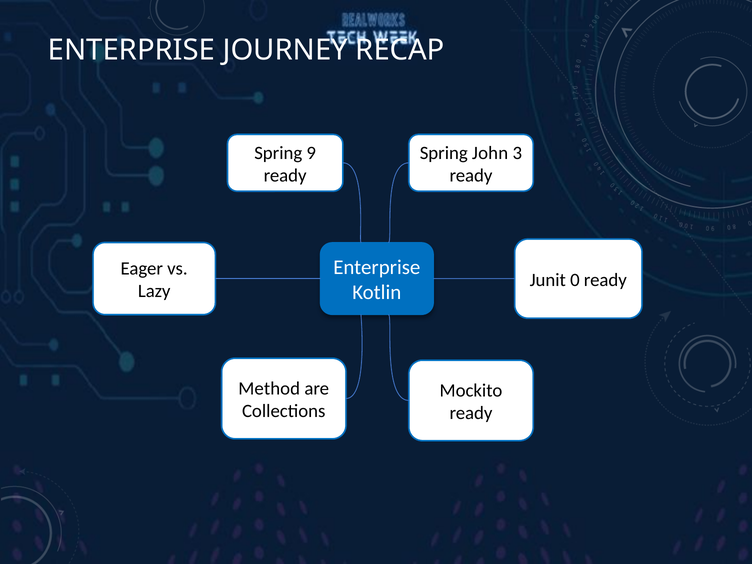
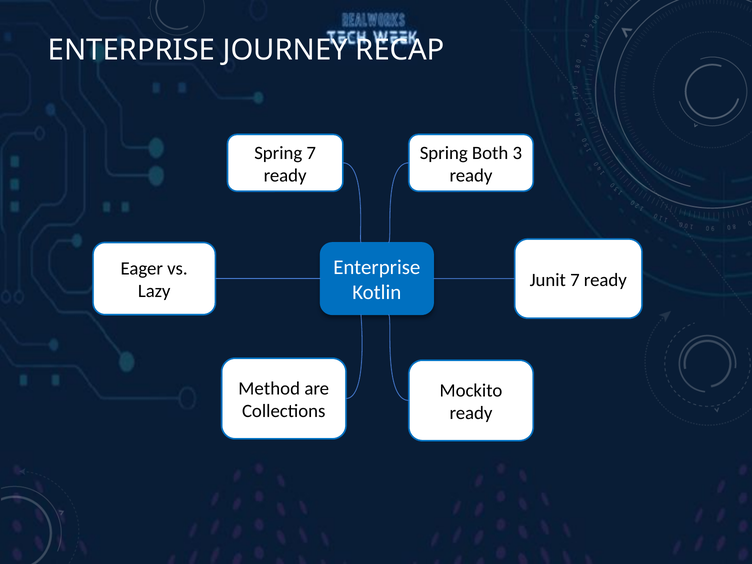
Spring 9: 9 -> 7 (311, 153)
John: John -> Both (490, 153)
Junit 0: 0 -> 7 (575, 280)
